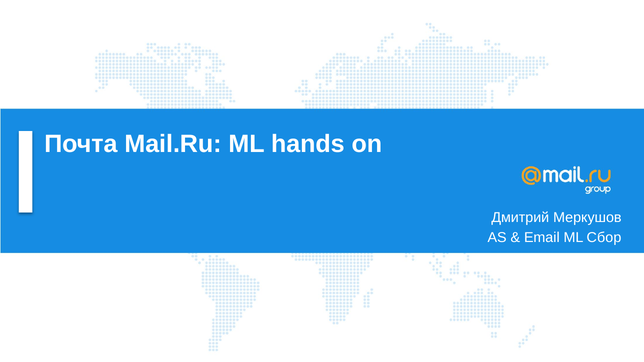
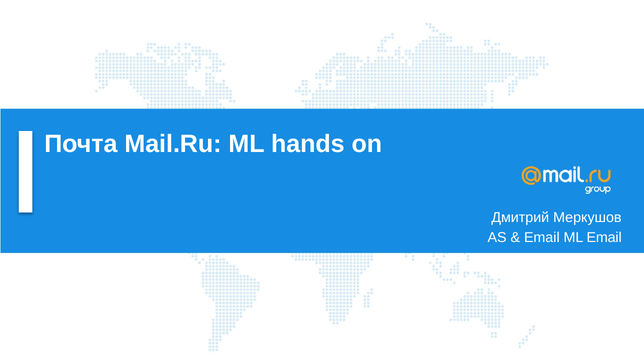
ML Сбор: Сбор -> Email (604, 238)
